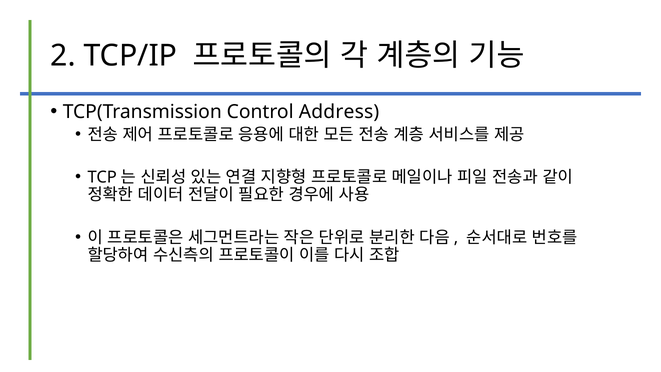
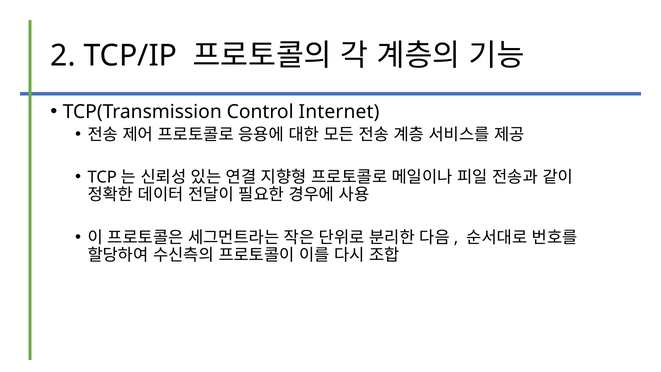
Address: Address -> Internet (339, 112)
